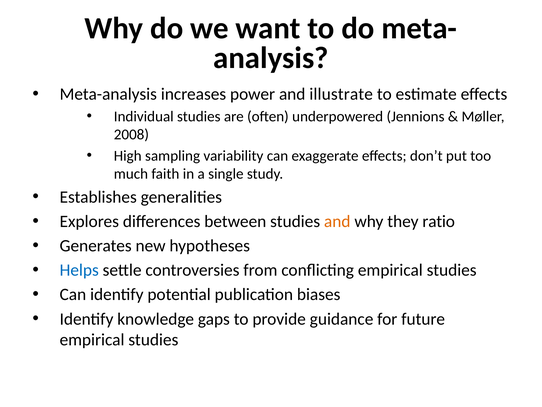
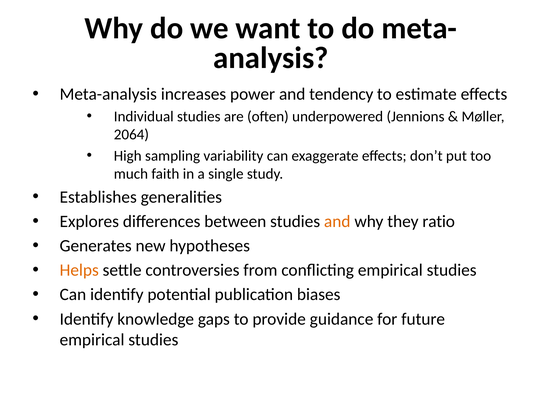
illustrate: illustrate -> tendency (341, 94)
2008: 2008 -> 2064 (131, 134)
Helps colour: blue -> orange (79, 270)
